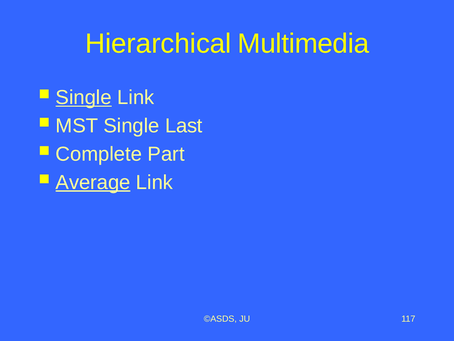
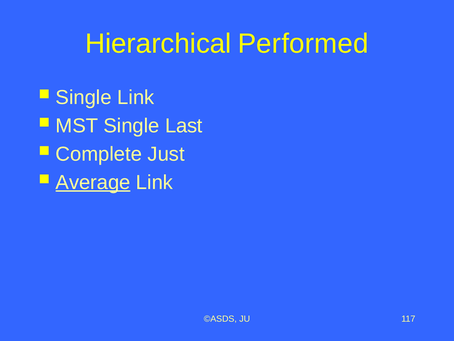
Multimedia: Multimedia -> Performed (303, 44)
Single underline: present -> none (84, 97)
Part: Part -> Just (166, 154)
